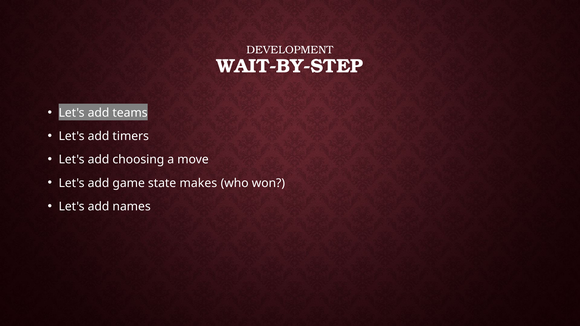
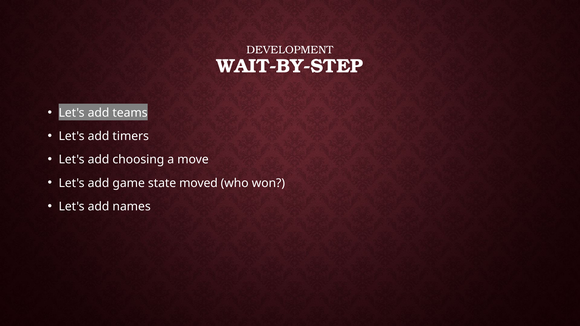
makes: makes -> moved (198, 183)
